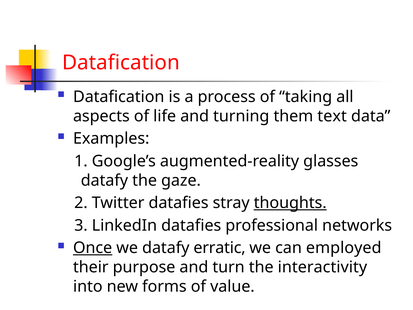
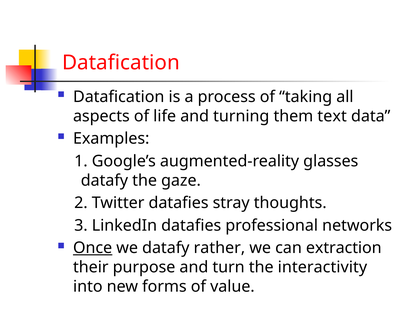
thoughts underline: present -> none (290, 203)
erratic: erratic -> rather (219, 248)
employed: employed -> extraction (344, 248)
